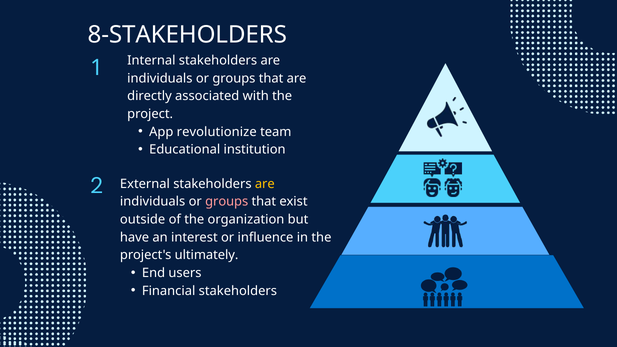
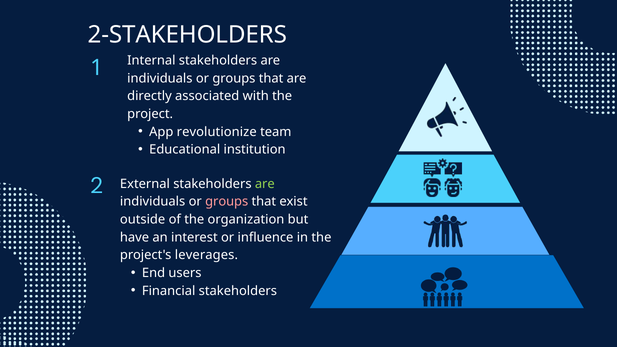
8-STAKEHOLDERS: 8-STAKEHOLDERS -> 2-STAKEHOLDERS (187, 35)
are colour: yellow -> light green (265, 184)
ultimately: ultimately -> leverages (206, 255)
